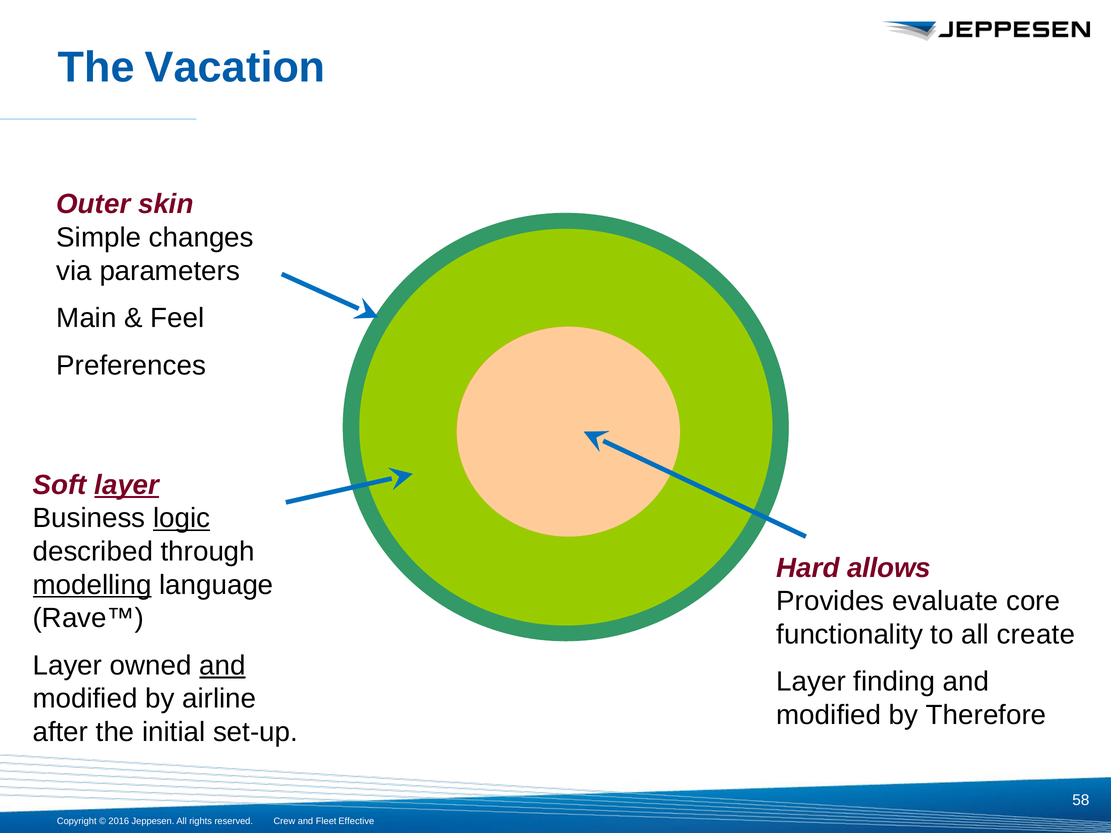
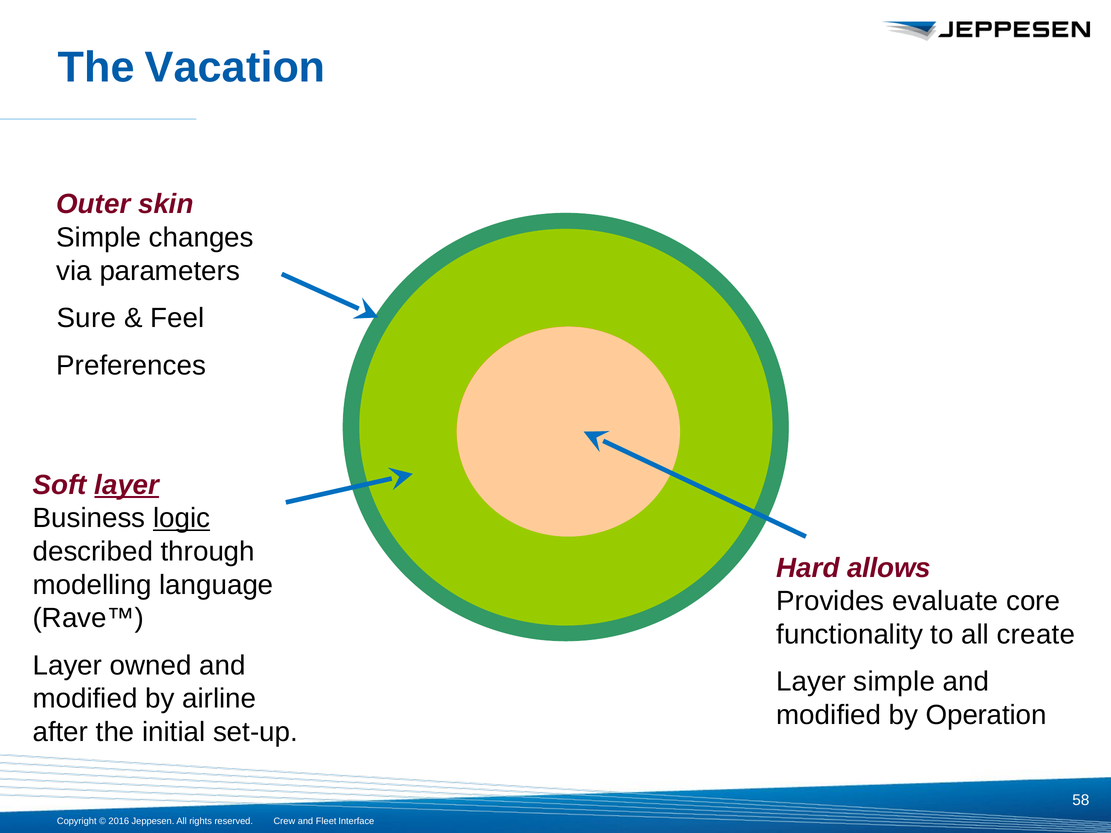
Main: Main -> Sure (86, 318)
modelling underline: present -> none (92, 585)
and underline: present -> none (222, 666)
Layer finding: finding -> simple (894, 682)
Therefore: Therefore -> Operation (986, 715)
Effective: Effective -> Interface (356, 821)
